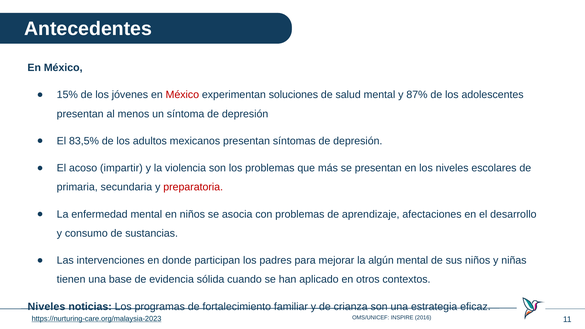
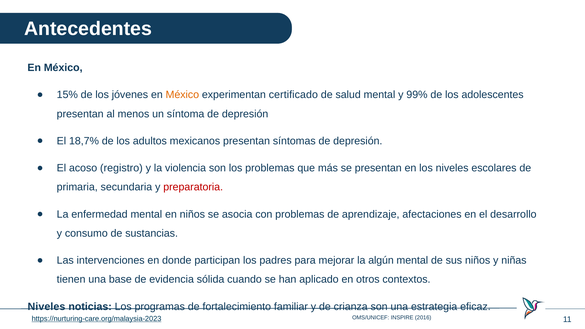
México colour: red -> orange (182, 95)
soluciones: soluciones -> certificado (293, 95)
87%: 87% -> 99% (417, 95)
83,5%: 83,5% -> 18,7% (84, 141)
impartir: impartir -> registro (121, 168)
